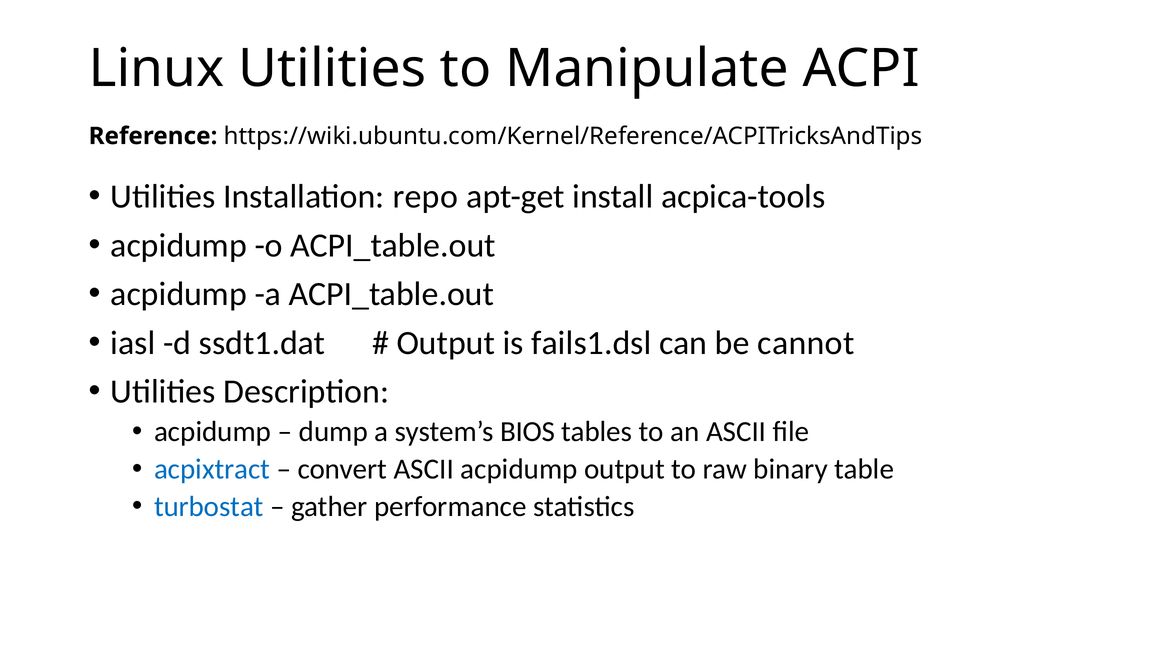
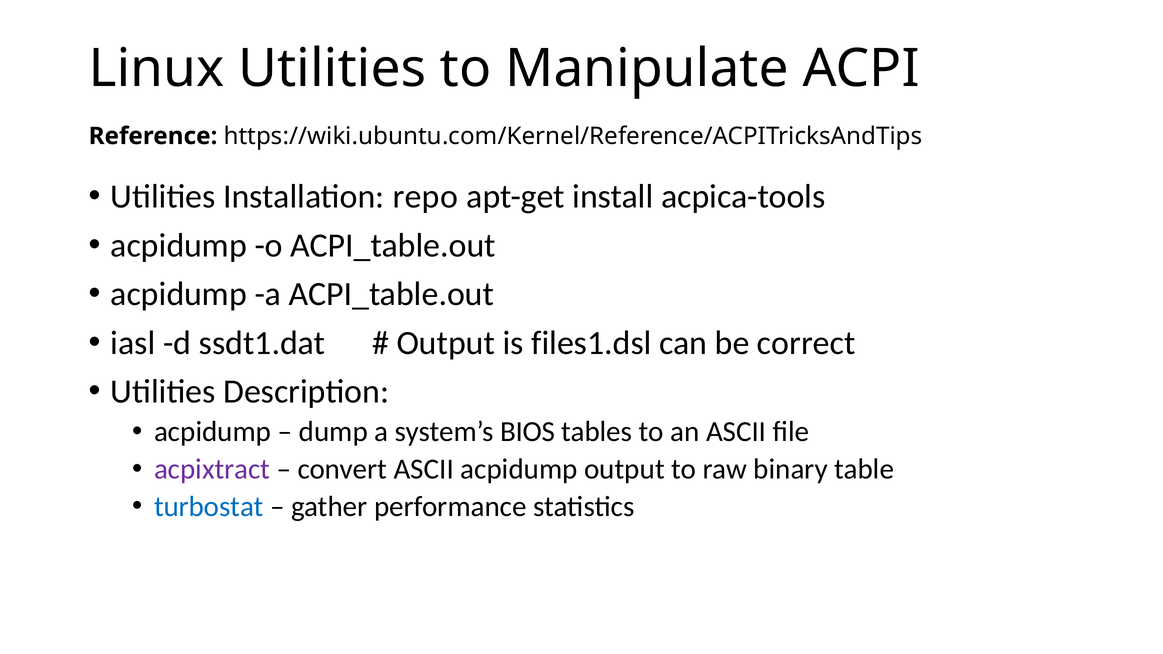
fails1.dsl: fails1.dsl -> files1.dsl (591, 343)
cannot: cannot -> correct (806, 343)
acpixtract colour: blue -> purple (212, 469)
